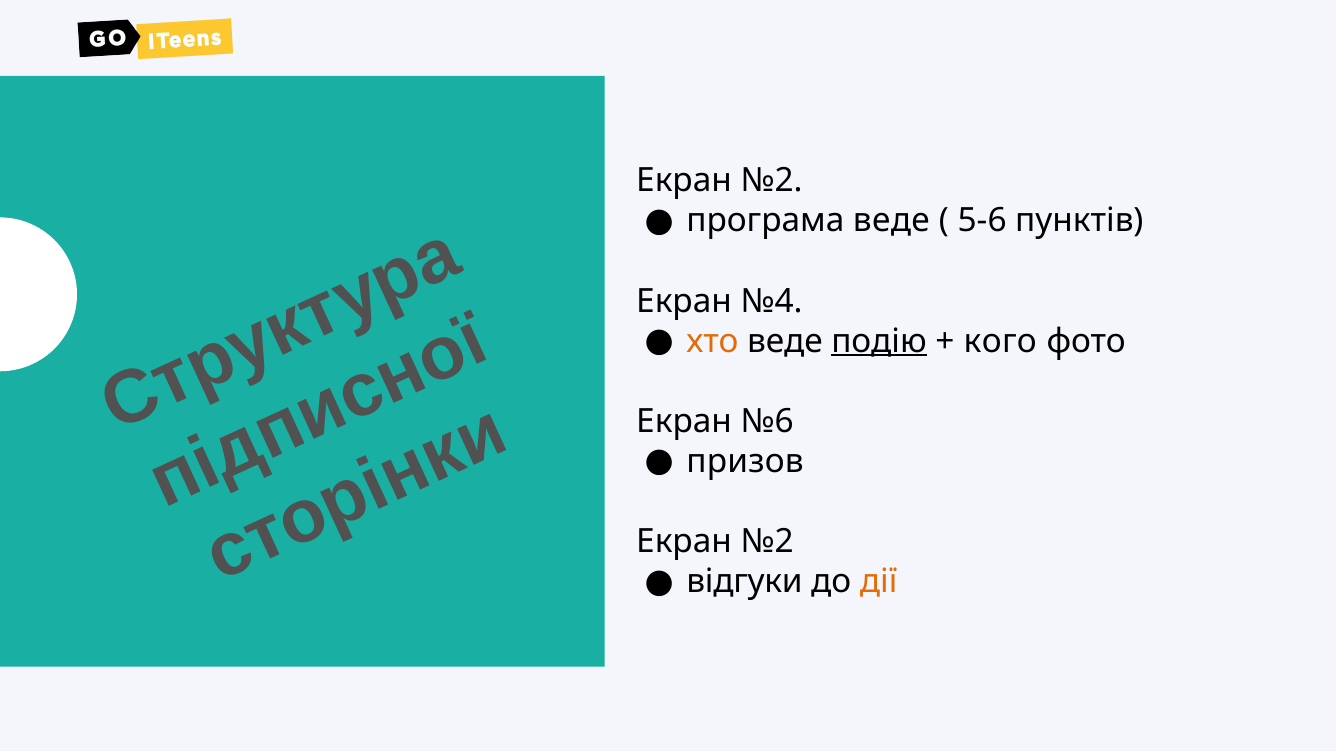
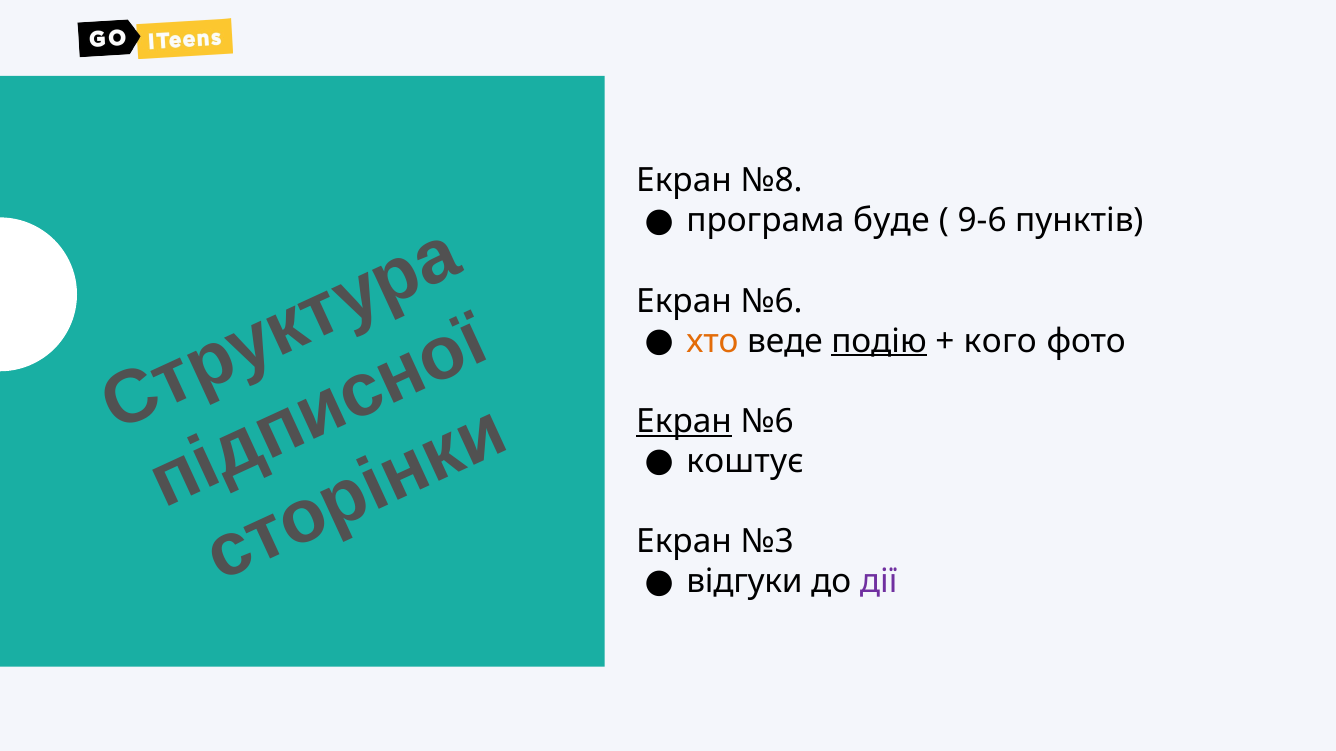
№2: №2 -> №8 (772, 181)
програма веде: веде -> буде (891, 221)
5-6: 5-6 -> 9-6 (982, 221)
№4: №4 -> №6 (772, 301)
Екран underline: none -> present (684, 421)
призов: призов -> коштує (745, 462)
№2: №2 -> №3 (767, 542)
дії colour: orange -> purple (879, 582)
